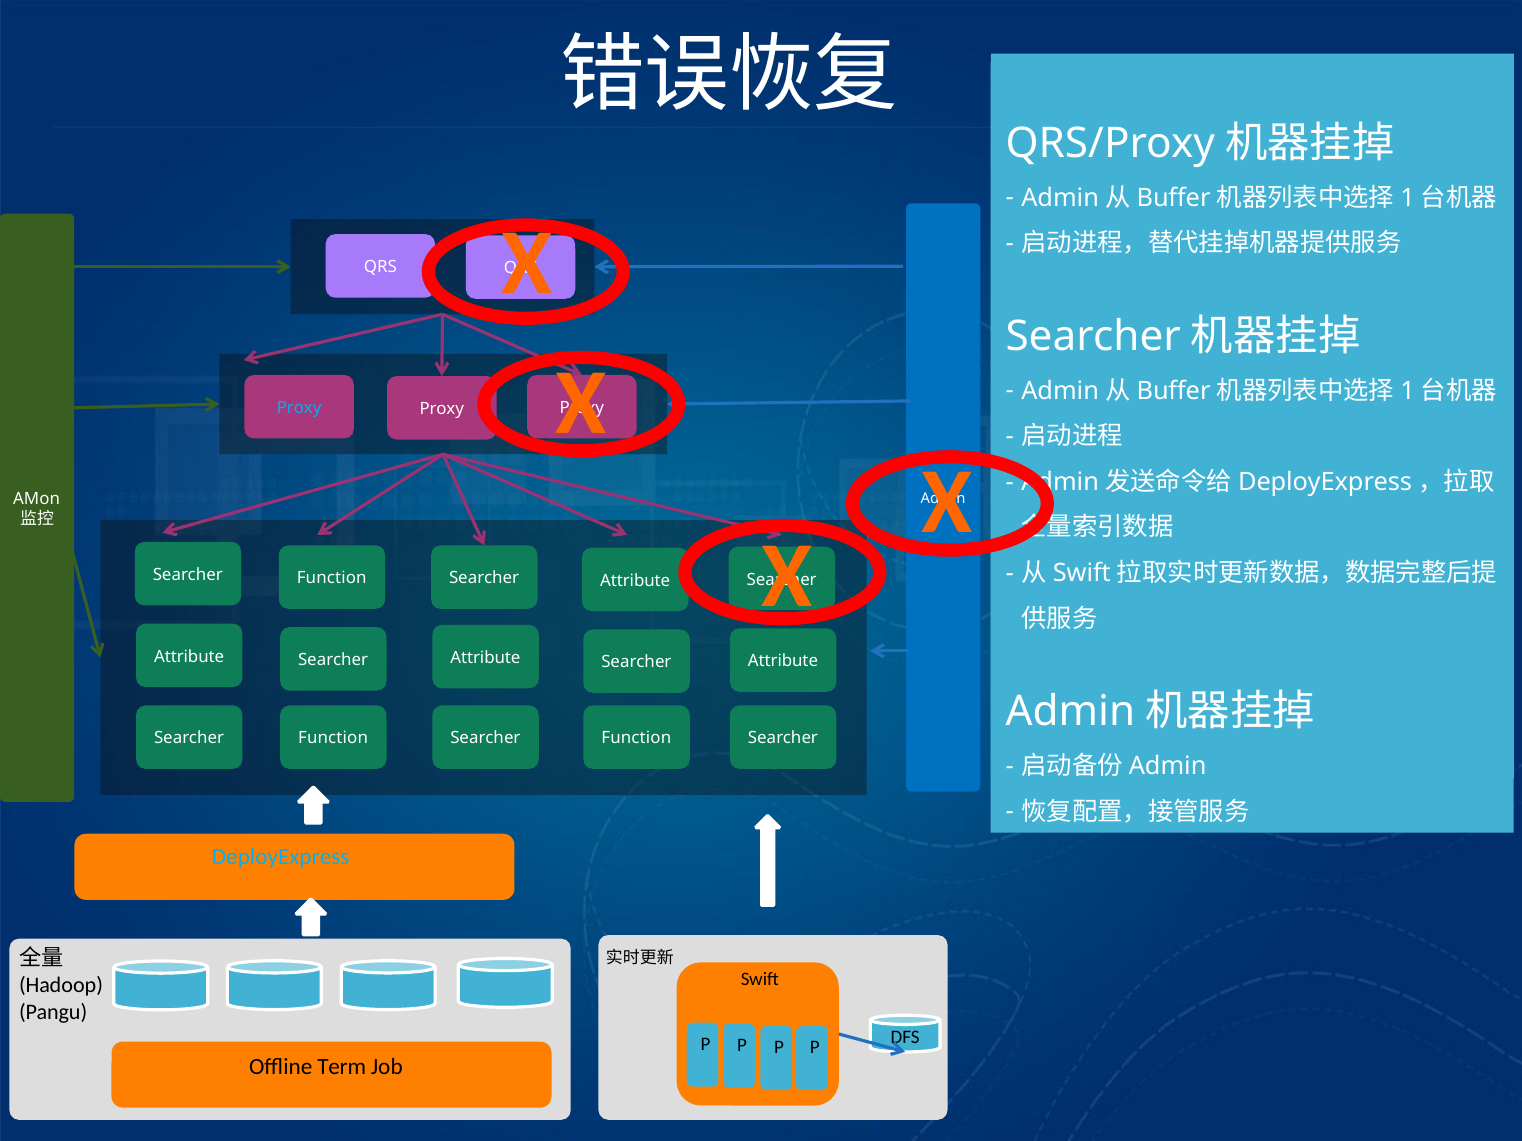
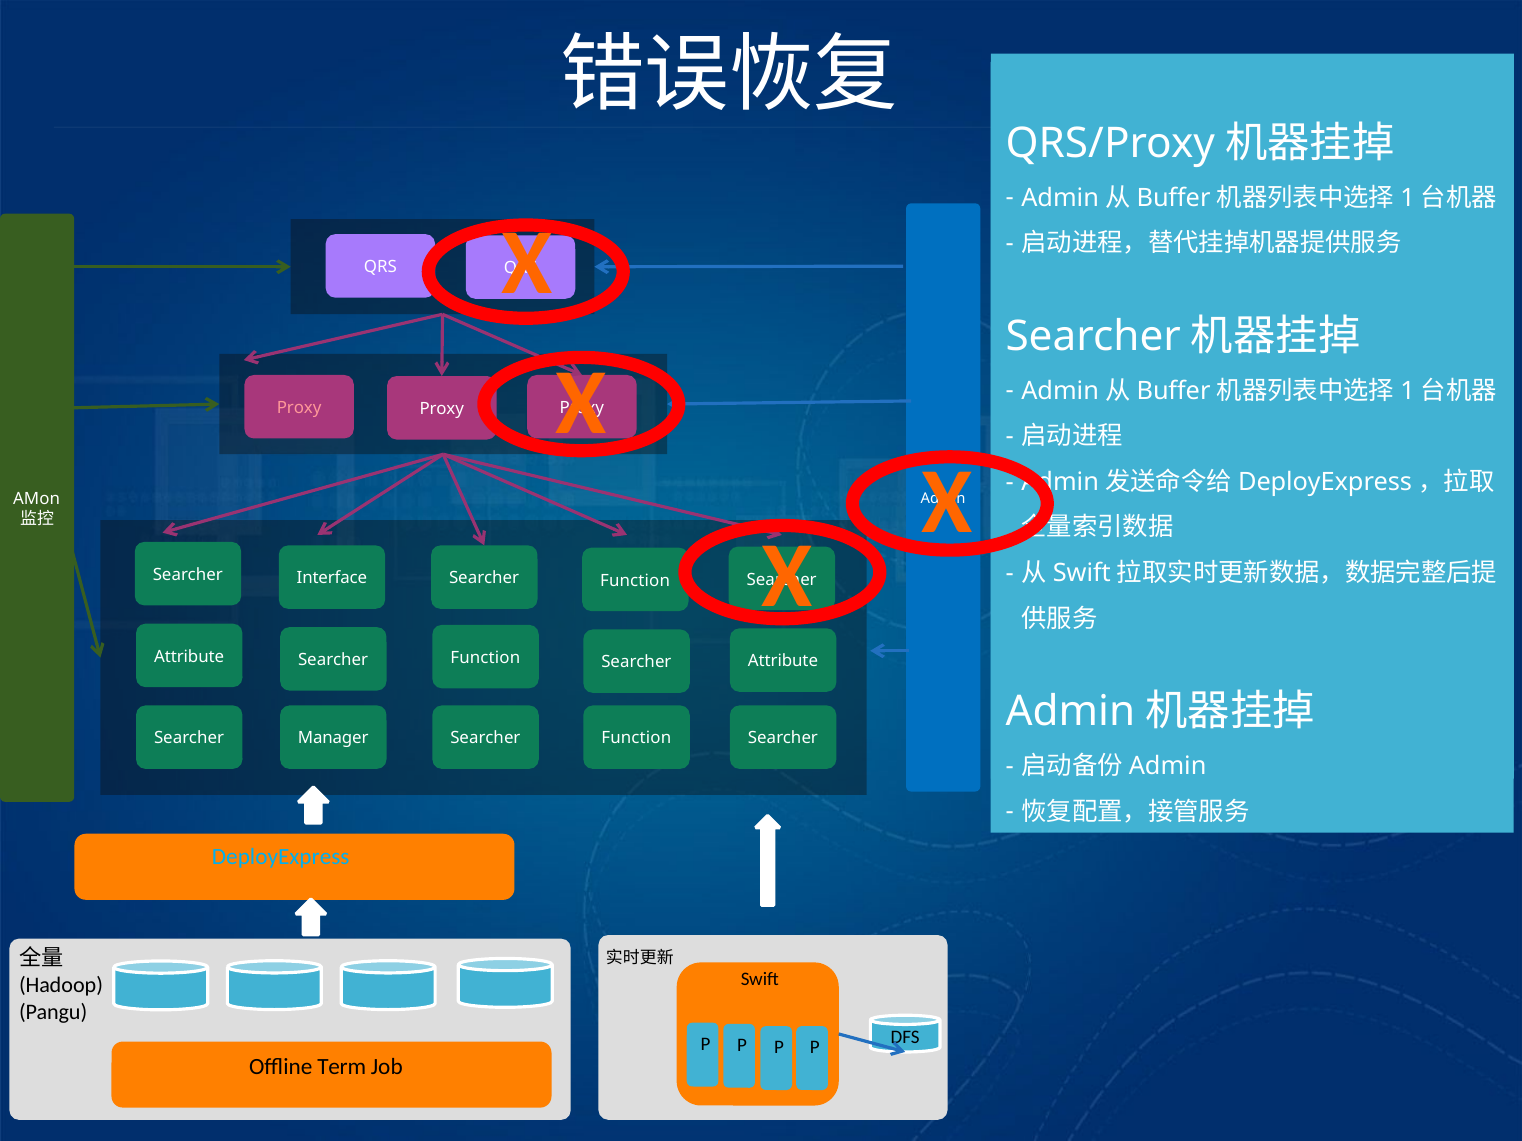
Proxy colour: light blue -> pink (299, 408)
Function: Function -> Interface (332, 579)
Attribute: Attribute -> Function (635, 581)
Attribute: Attribute -> Function (485, 658)
Function: Function -> Manager (333, 739)
